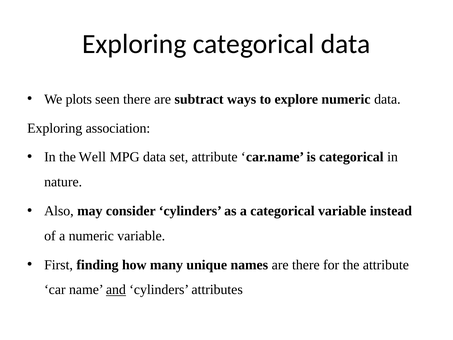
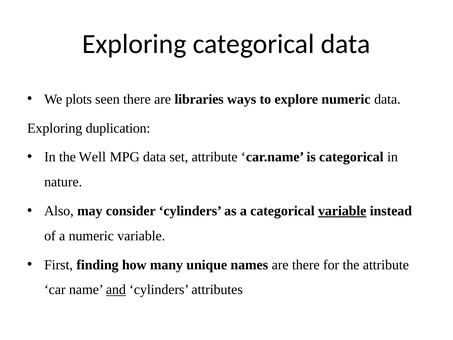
subtract: subtract -> libraries (199, 99)
association: association -> duplication (118, 128)
variable underline: none -> present (342, 211)
